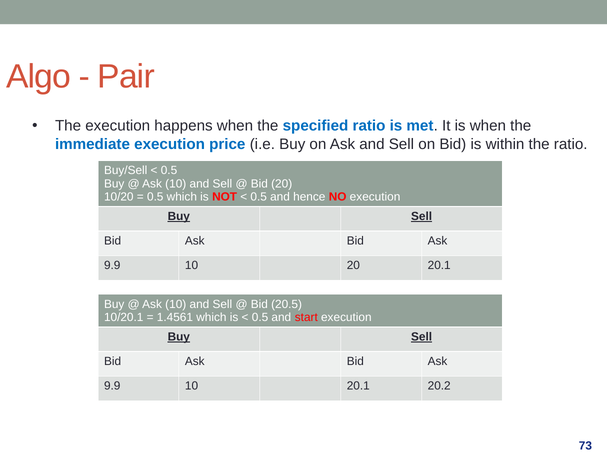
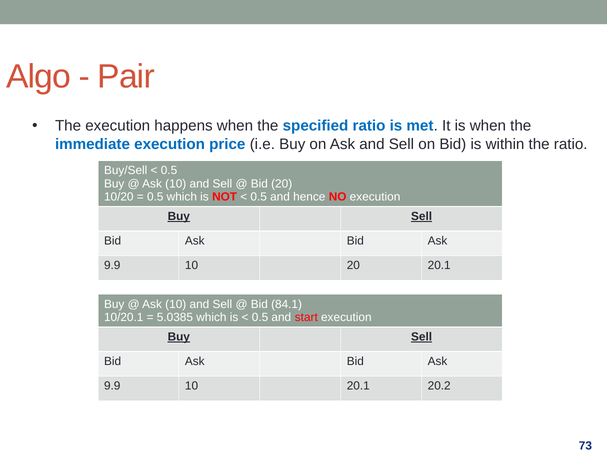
20.5: 20.5 -> 84.1 (287, 304)
1.4561: 1.4561 -> 5.0385 (175, 318)
